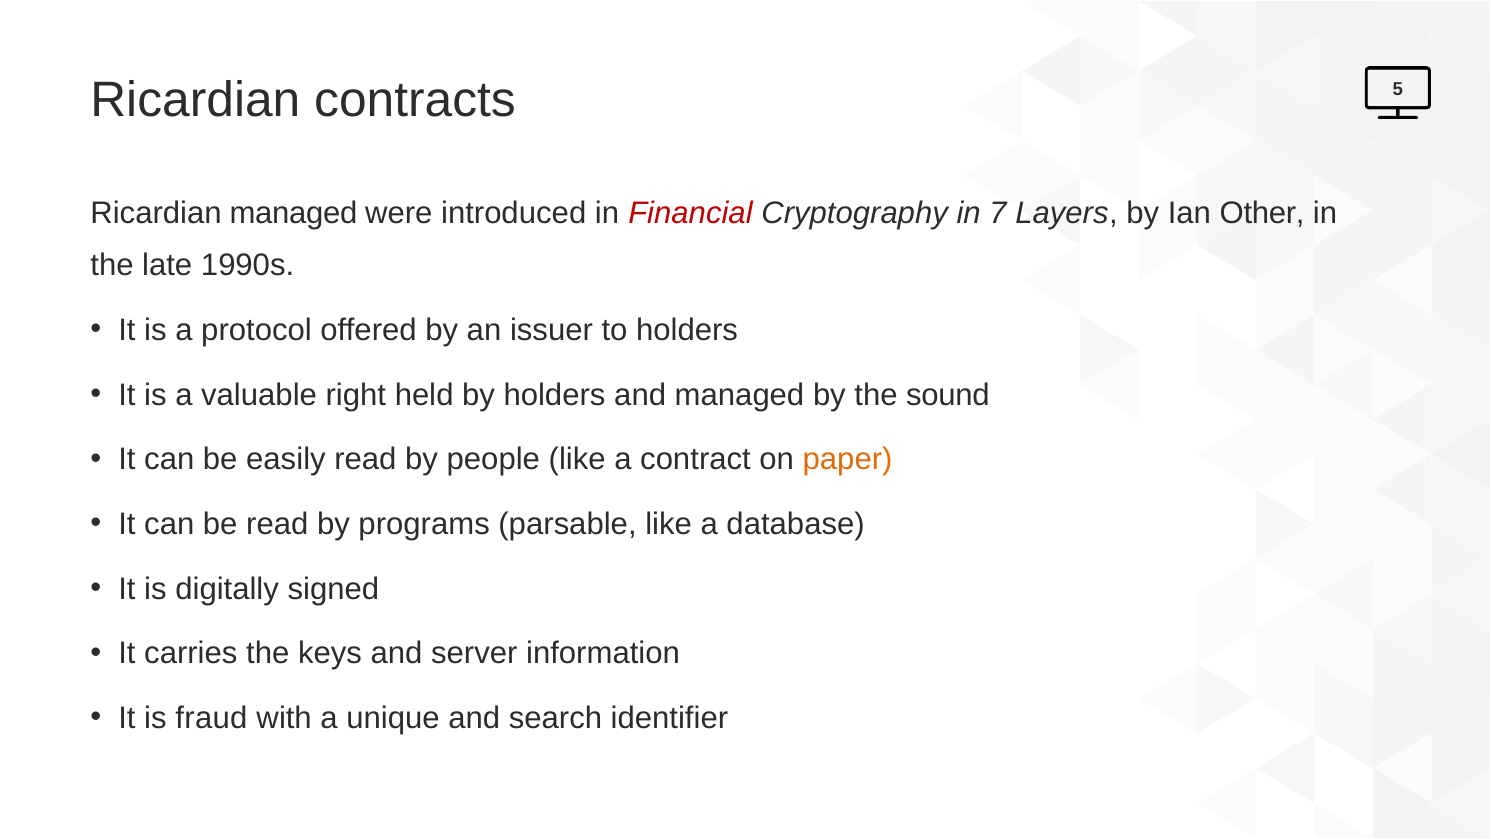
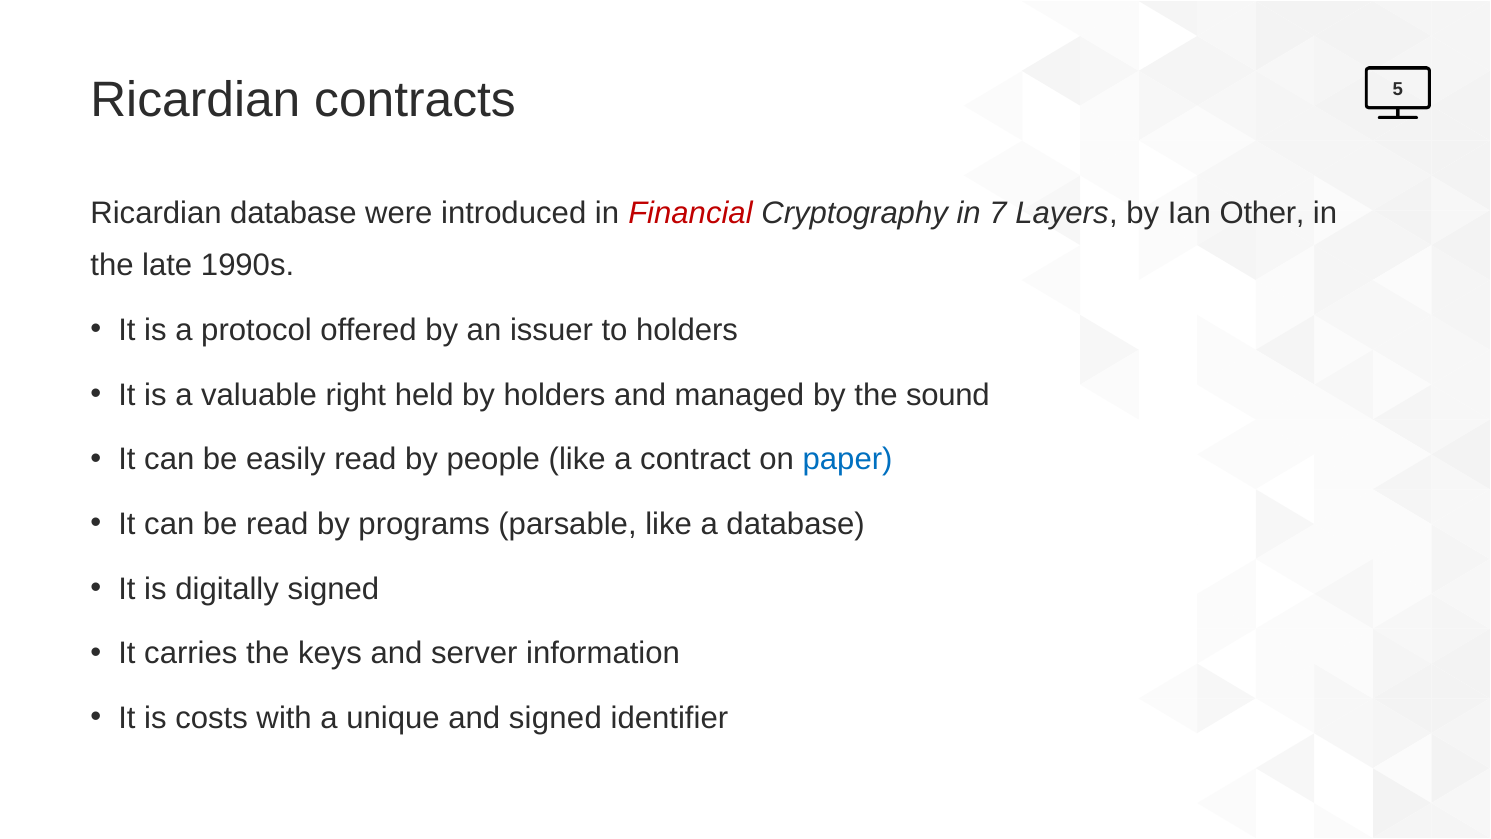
Ricardian managed: managed -> database (293, 213)
paper colour: orange -> blue (848, 459)
fraud: fraud -> costs (212, 718)
and search: search -> signed (555, 718)
